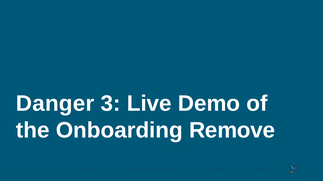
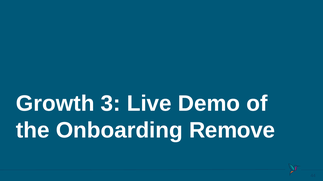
Danger: Danger -> Growth (55, 104)
